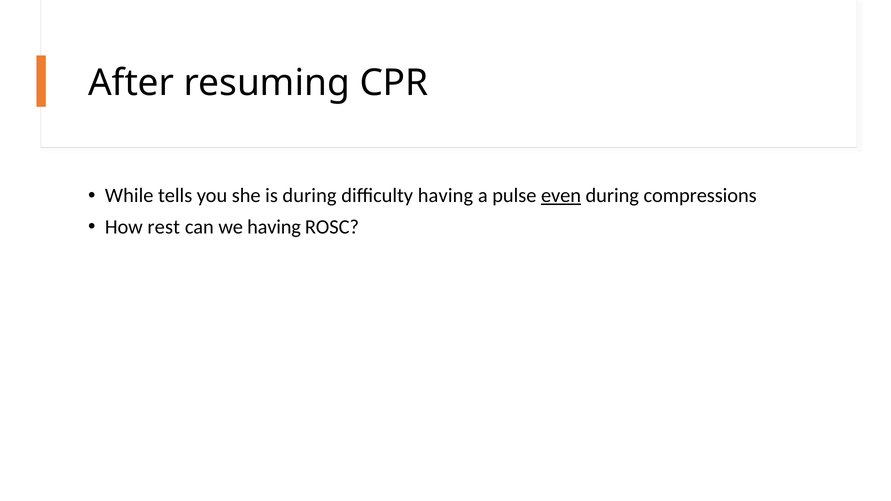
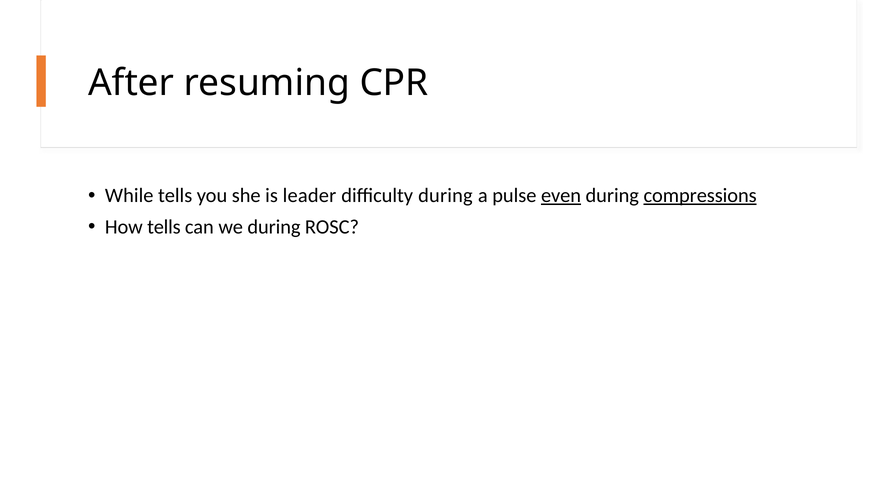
is during: during -> leader (309, 196)
difficulty having: having -> during (445, 196)
compressions underline: none -> present (700, 196)
How rest: rest -> tells (164, 227)
we having: having -> during (274, 227)
